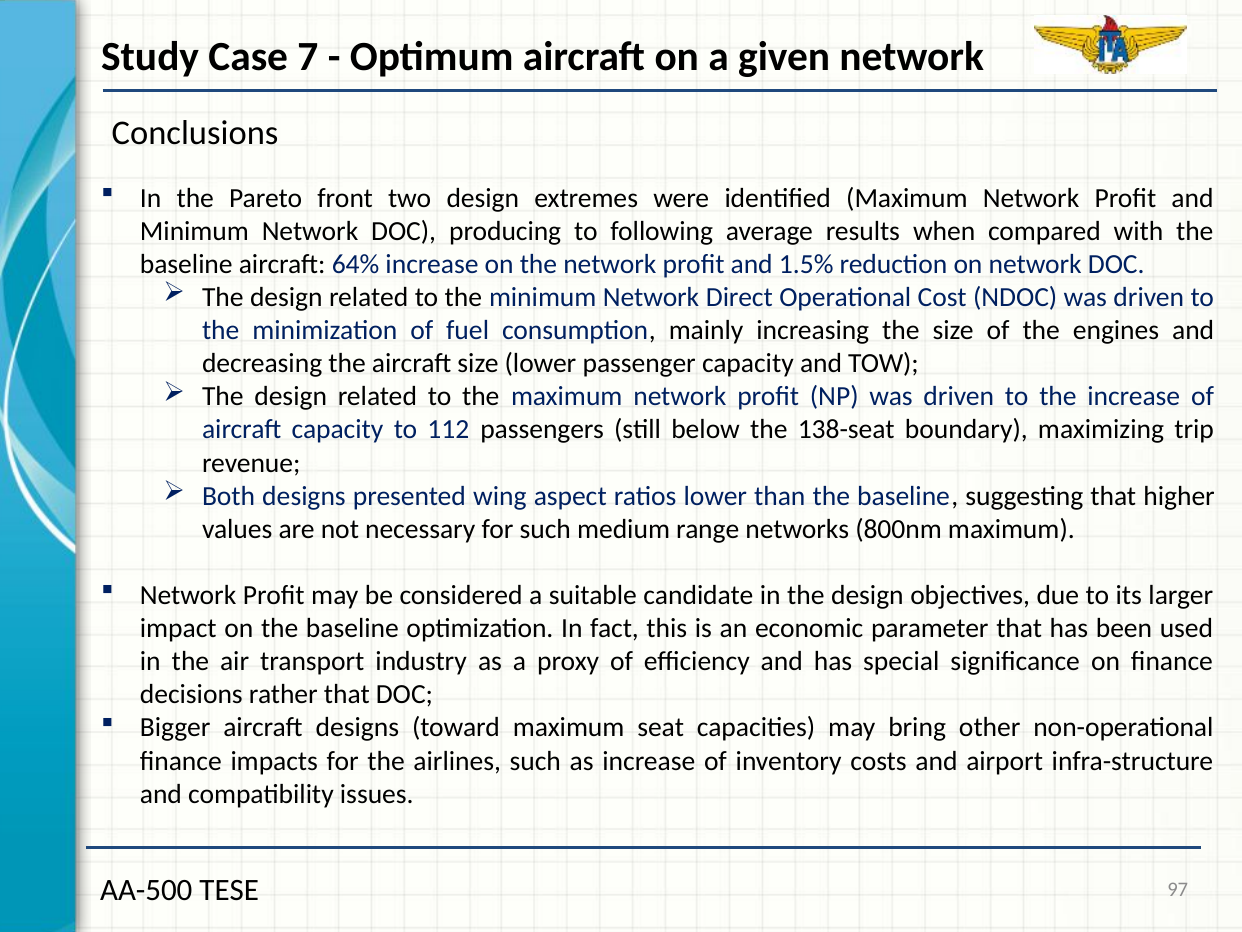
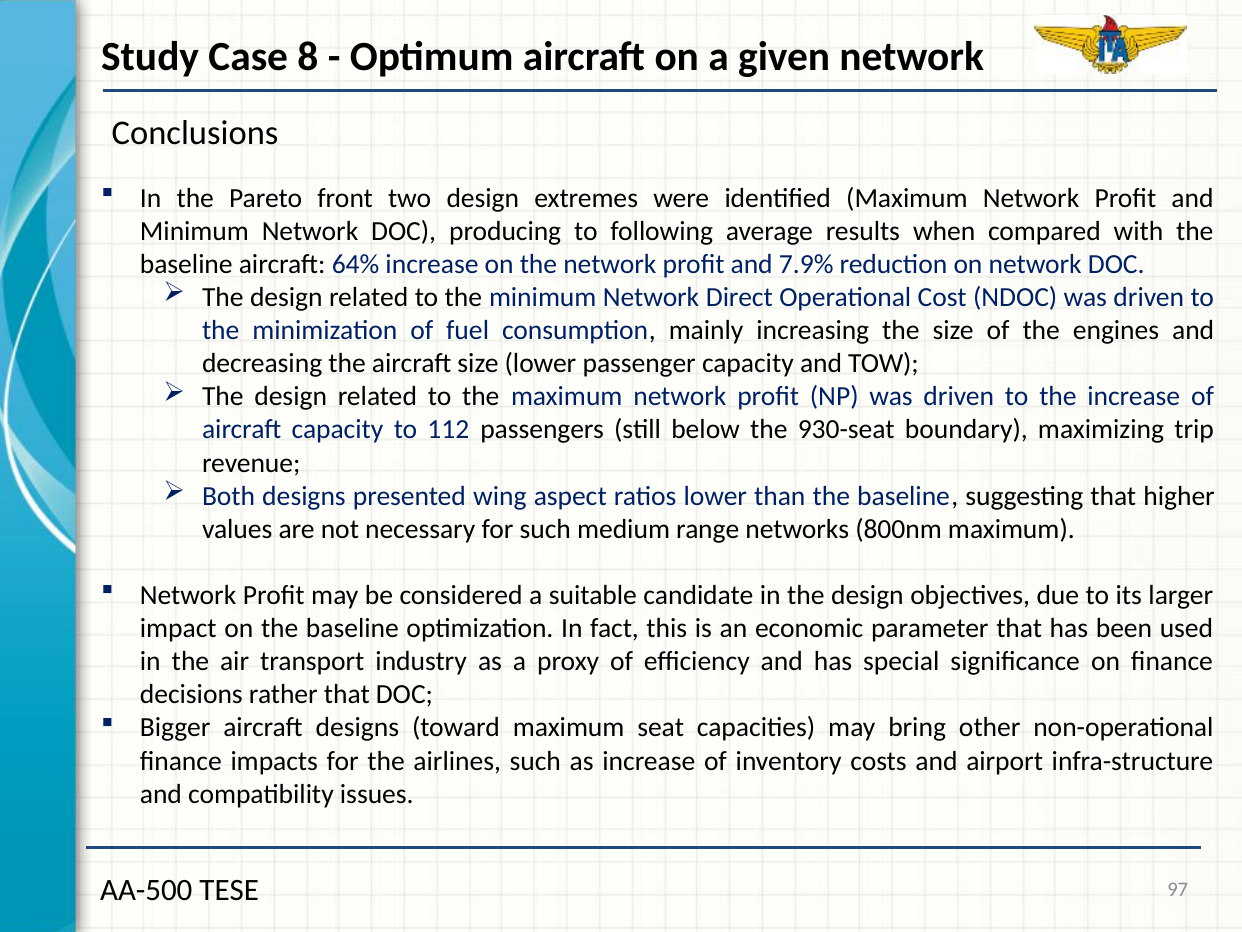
7: 7 -> 8 (308, 56)
1.5%: 1.5% -> 7.9% (806, 264)
138-seat: 138-seat -> 930-seat (846, 430)
